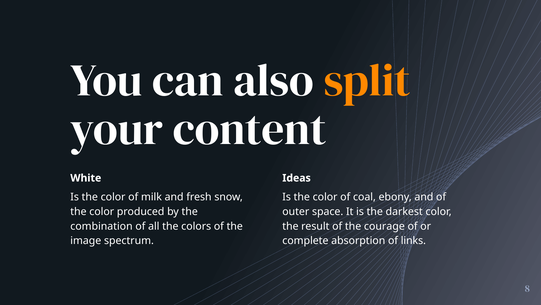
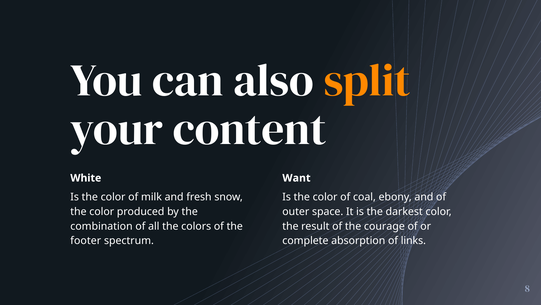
Ideas: Ideas -> Want (296, 178)
image: image -> footer (86, 240)
